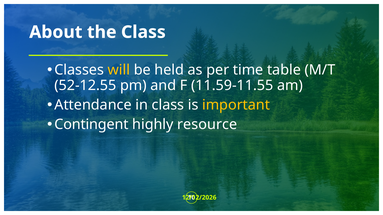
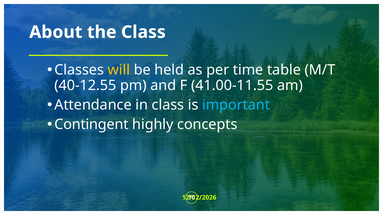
52-12.55: 52-12.55 -> 40-12.55 (85, 86)
11.59-11.55: 11.59-11.55 -> 41.00-11.55 (232, 86)
important colour: yellow -> light blue (236, 105)
resource: resource -> concepts (207, 125)
